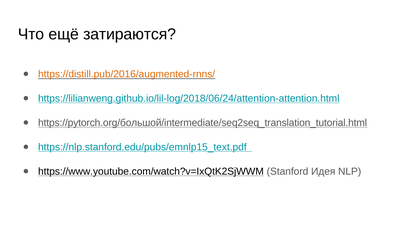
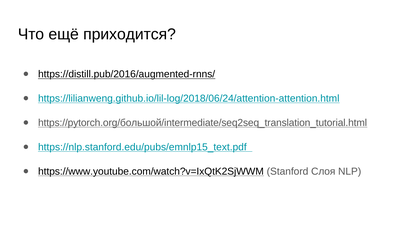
затираются: затираются -> приходится (130, 34)
https://distill.pub/2016/augmented-rnns/ colour: orange -> black (127, 74)
Идея: Идея -> Слоя (323, 171)
